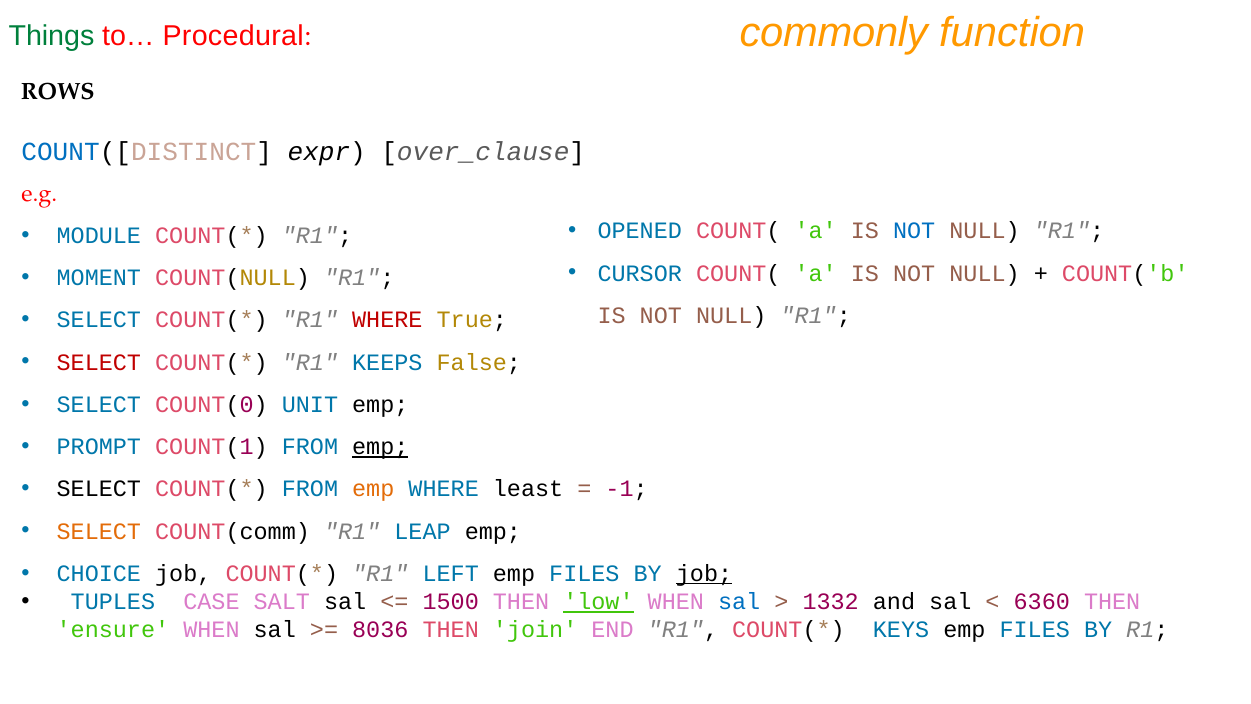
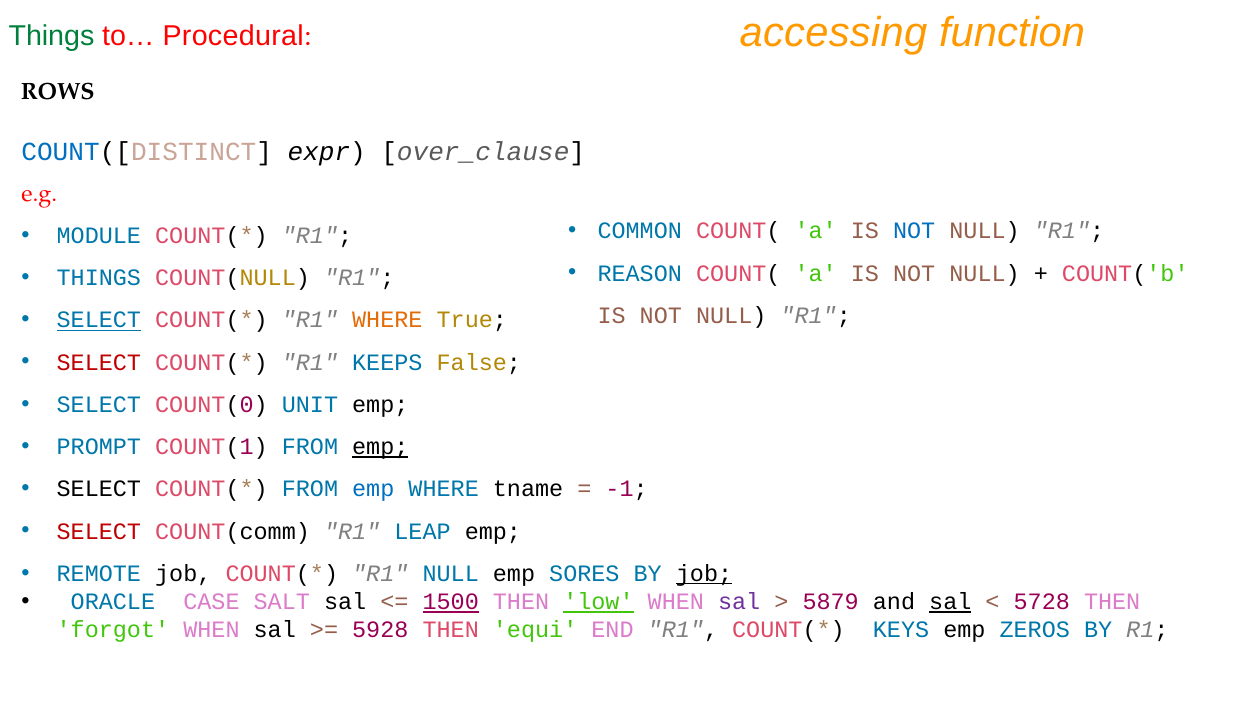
commonly: commonly -> accessing (833, 33)
OPENED: OPENED -> COMMON (640, 231)
CURSOR: CURSOR -> REASON (640, 273)
MOMENT: MOMENT -> THINGS (99, 278)
SELECT underline: none -> present (99, 320)
WHERE colour: red -> orange (387, 320)
emp colour: orange -> blue (373, 489)
least: least -> tname (528, 489)
SELECT colour: orange -> red (99, 531)
CHOICE: CHOICE -> REMOTE (99, 573)
R1 LEFT: LEFT -> NULL (451, 573)
FILES: FILES -> SORES (584, 573)
TUPLES: TUPLES -> ORACLE (113, 601)
1500 underline: none -> present (451, 601)
sal colour: blue -> purple (739, 601)
1332: 1332 -> 5879 (831, 601)
sal underline: none -> present (950, 601)
6360: 6360 -> 5728 (1042, 601)
ensure: ensure -> forgot (113, 630)
8036: 8036 -> 5928 (380, 630)
join: join -> equi (535, 630)
FILES: FILES -> ZEROS (1035, 630)
